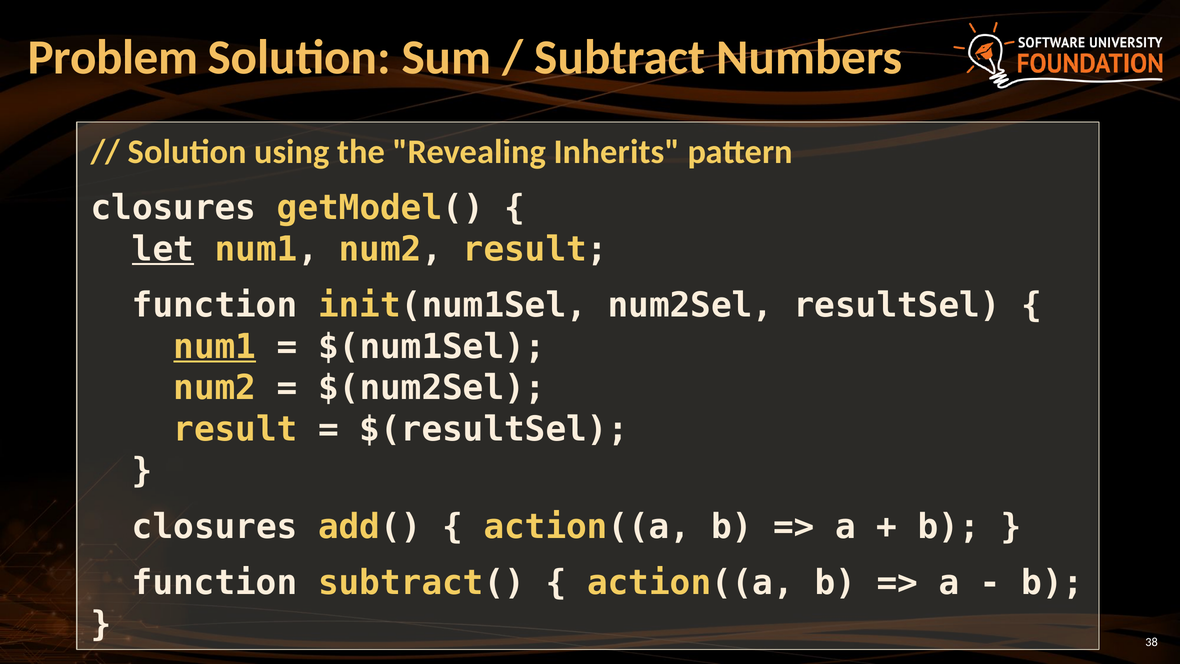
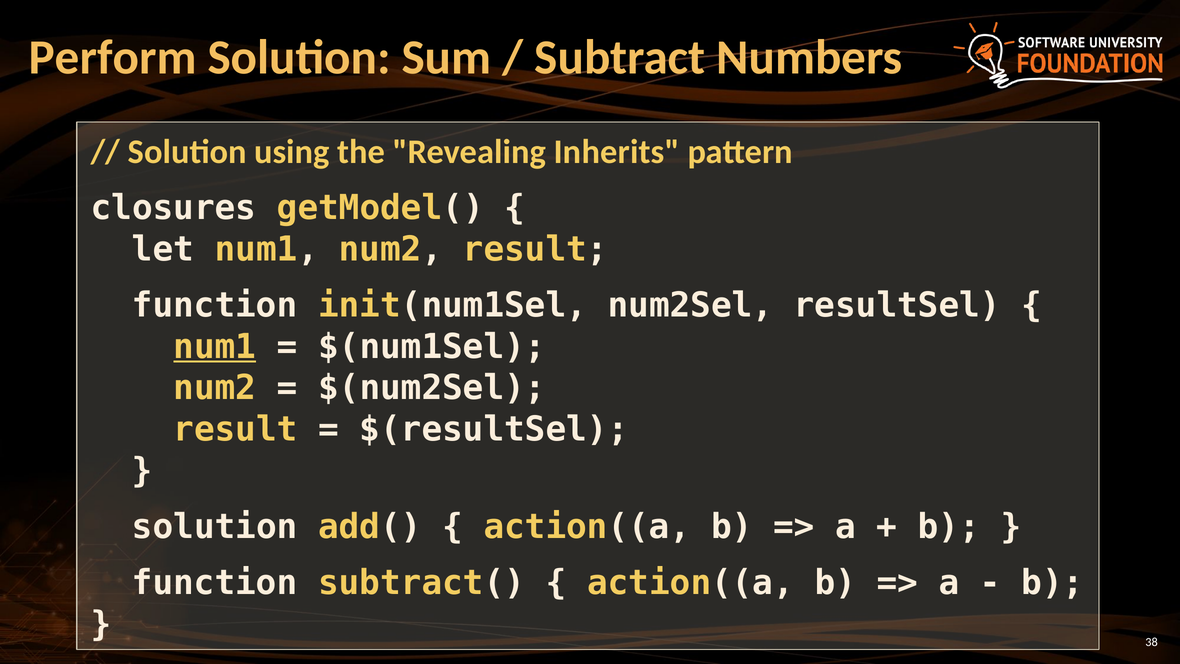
Problem: Problem -> Perform (113, 57)
let underline: present -> none (163, 249)
closures: closures -> solution (215, 527)
